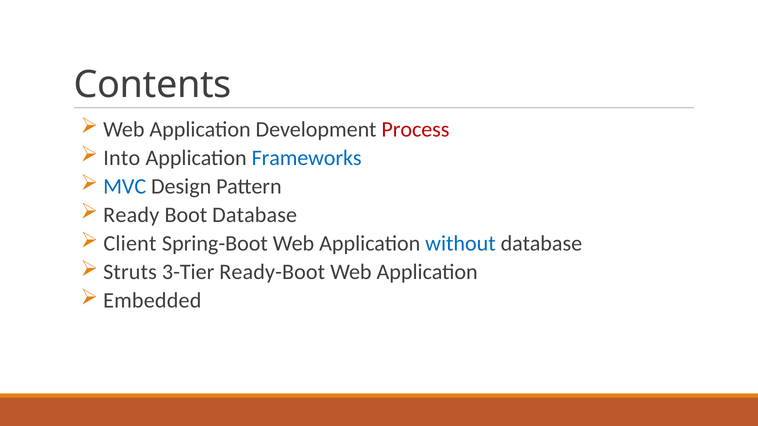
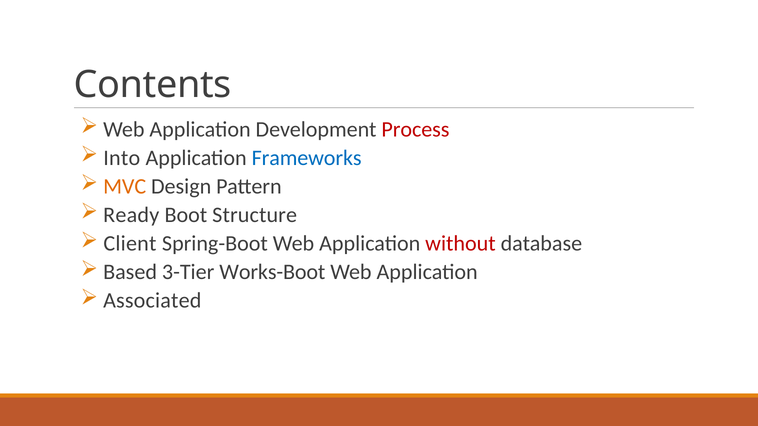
MVC colour: blue -> orange (125, 187)
Boot Database: Database -> Structure (255, 215)
without colour: blue -> red (460, 244)
Struts: Struts -> Based (130, 272)
Ready-Boot: Ready-Boot -> Works-Boot (272, 272)
Embedded: Embedded -> Associated (152, 301)
